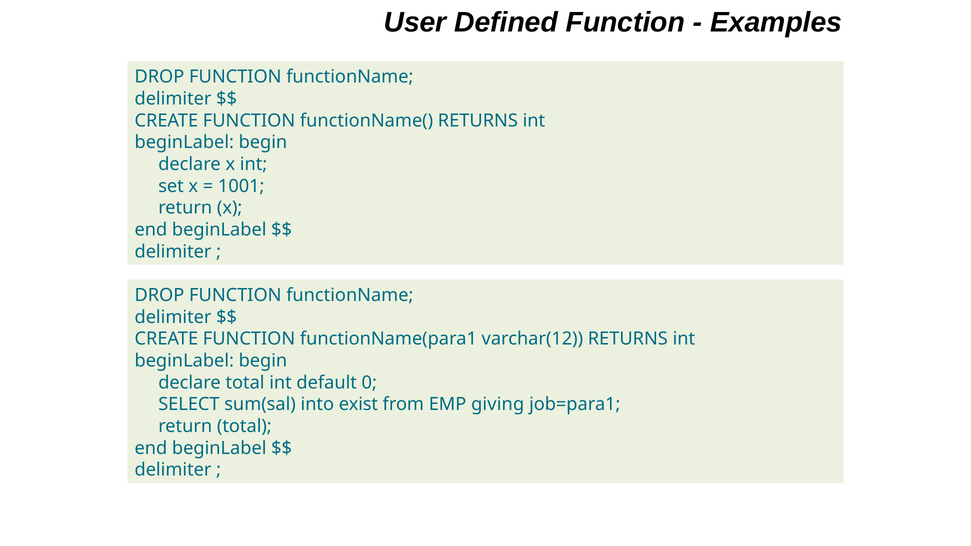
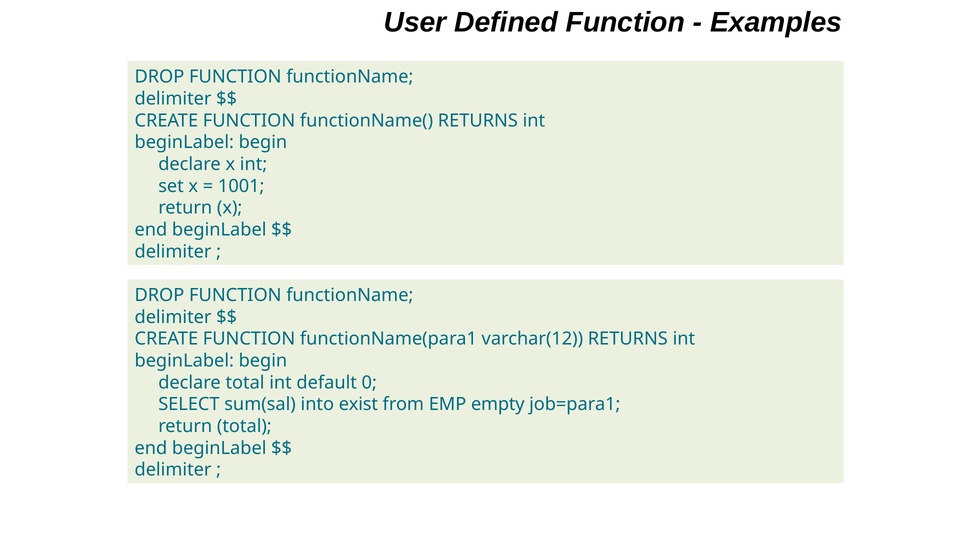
giving: giving -> empty (498, 405)
